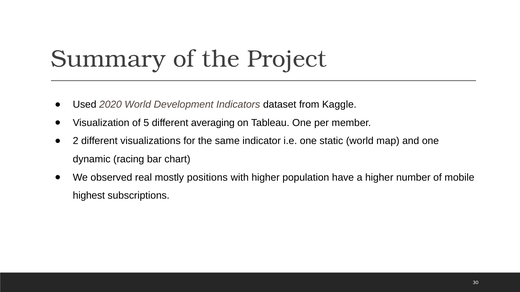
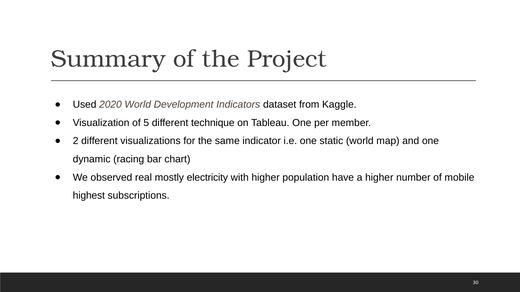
averaging: averaging -> technique (213, 123)
positions: positions -> electricity (207, 178)
